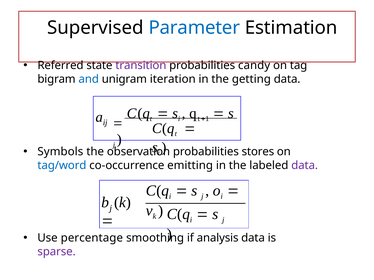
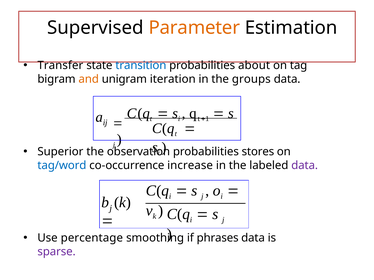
Parameter colour: blue -> orange (194, 28)
Referred: Referred -> Transfer (60, 66)
transition colour: purple -> blue (141, 66)
candy: candy -> about (254, 66)
and colour: blue -> orange (89, 79)
getting: getting -> groups (251, 79)
Symbols: Symbols -> Superior (60, 152)
emitting: emitting -> increase (190, 166)
analysis: analysis -> phrases (218, 238)
